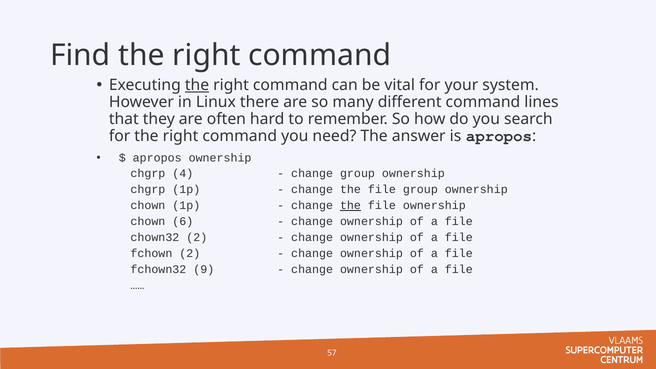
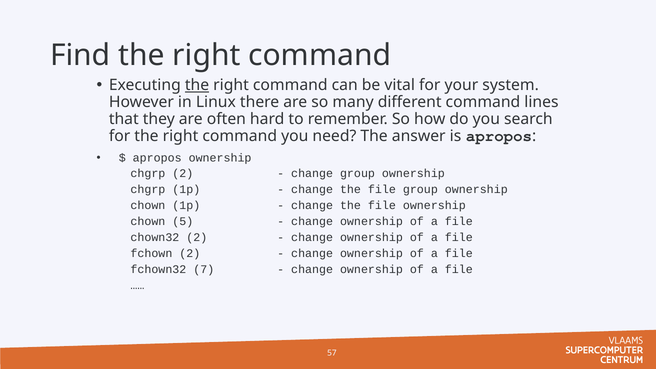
chgrp 4: 4 -> 2 (183, 174)
the underline: present -> none (350, 206)
6: 6 -> 5 (183, 222)
9: 9 -> 7 (204, 269)
